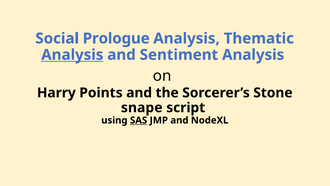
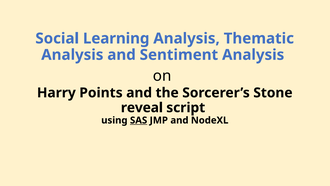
Prologue: Prologue -> Learning (116, 38)
Analysis underline: present -> none (72, 55)
snape: snape -> reveal (142, 107)
